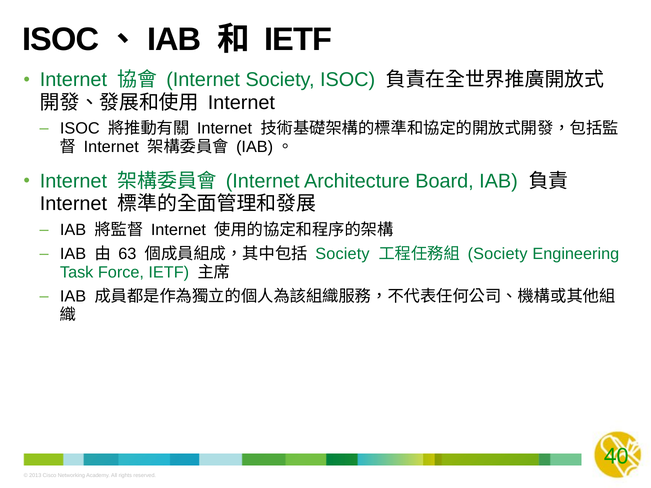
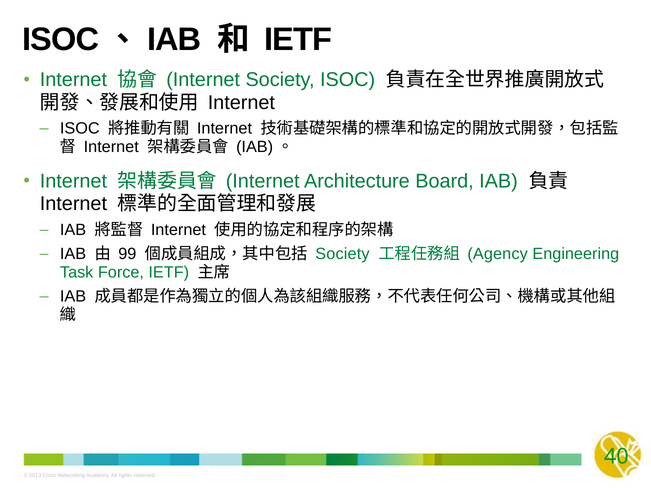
63: 63 -> 99 (127, 254)
Society: Society -> Agency (498, 254)
